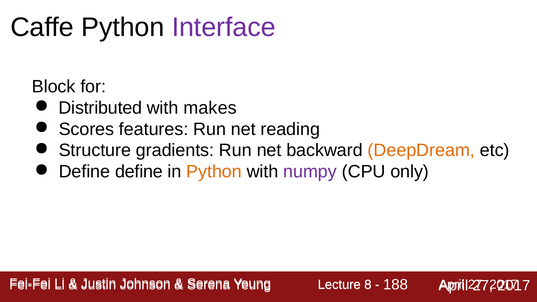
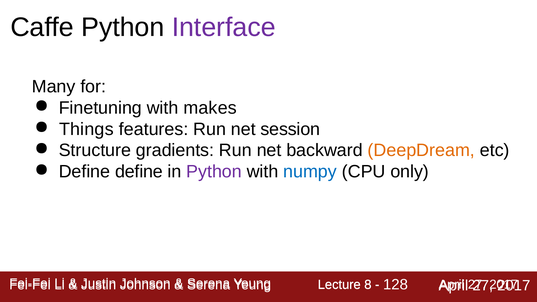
Block: Block -> Many (54, 87)
Distributed: Distributed -> Finetuning (100, 108)
Scores: Scores -> Things (86, 129)
reading: reading -> session (290, 129)
Python colour: orange -> purple (214, 172)
numpy colour: purple -> blue (310, 172)
188: 188 -> 128 (395, 285)
